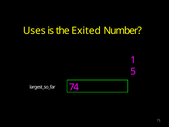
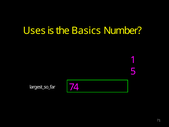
Exited: Exited -> Basics (86, 31)
